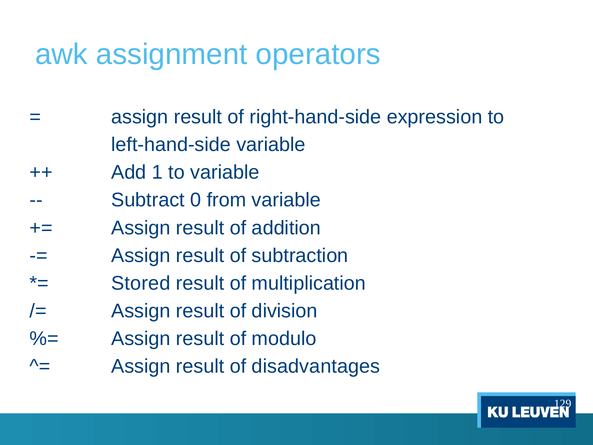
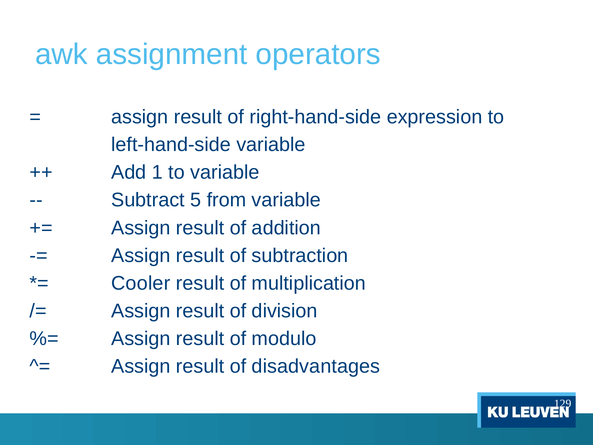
0: 0 -> 5 (196, 200)
Stored: Stored -> Cooler (141, 283)
